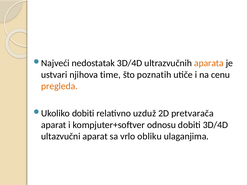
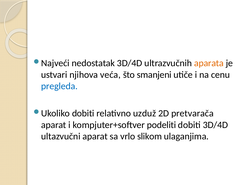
time: time -> veća (110, 75)
poznatih: poznatih -> smanjeni (154, 75)
pregleda colour: orange -> blue (59, 86)
odnosu: odnosu -> podeliti (162, 125)
obliku: obliku -> slikom (150, 137)
